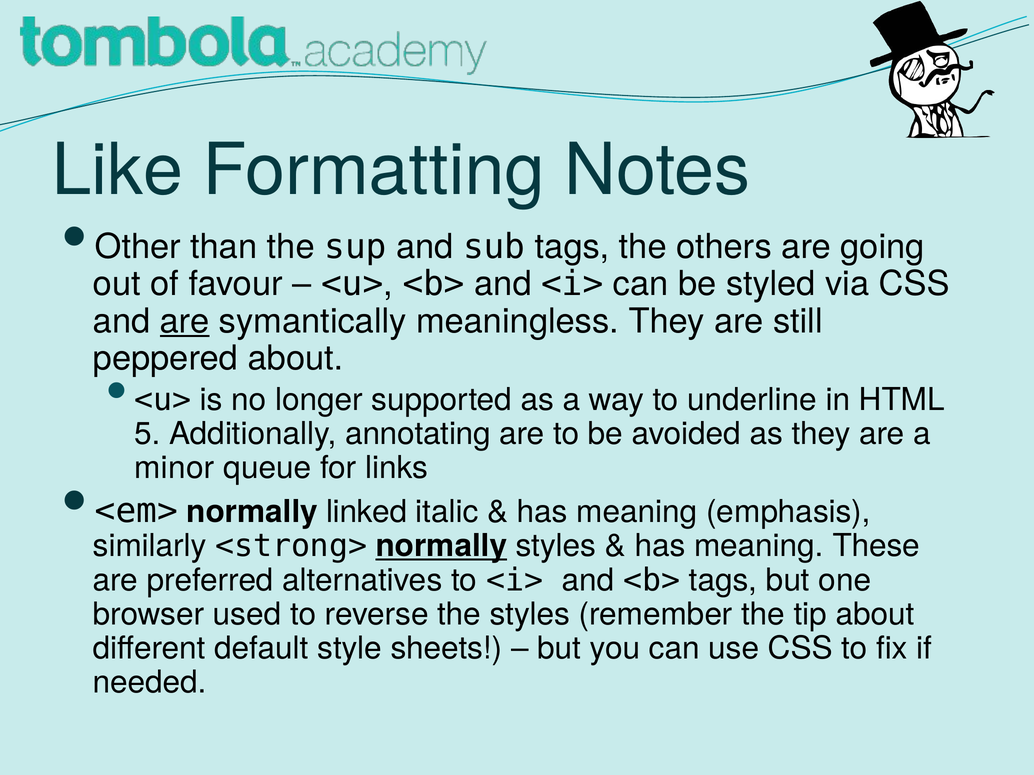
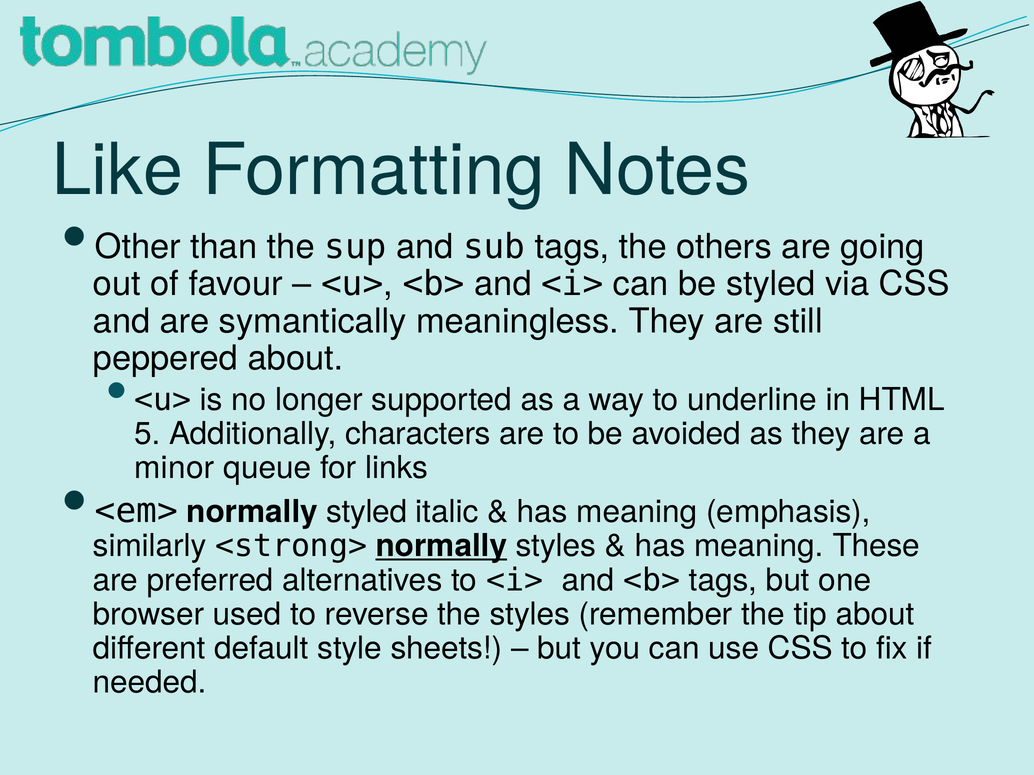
are underline: present -> none (185, 321)
annotating: annotating -> characters (418, 434)
normally linked: linked -> styled (367, 512)
